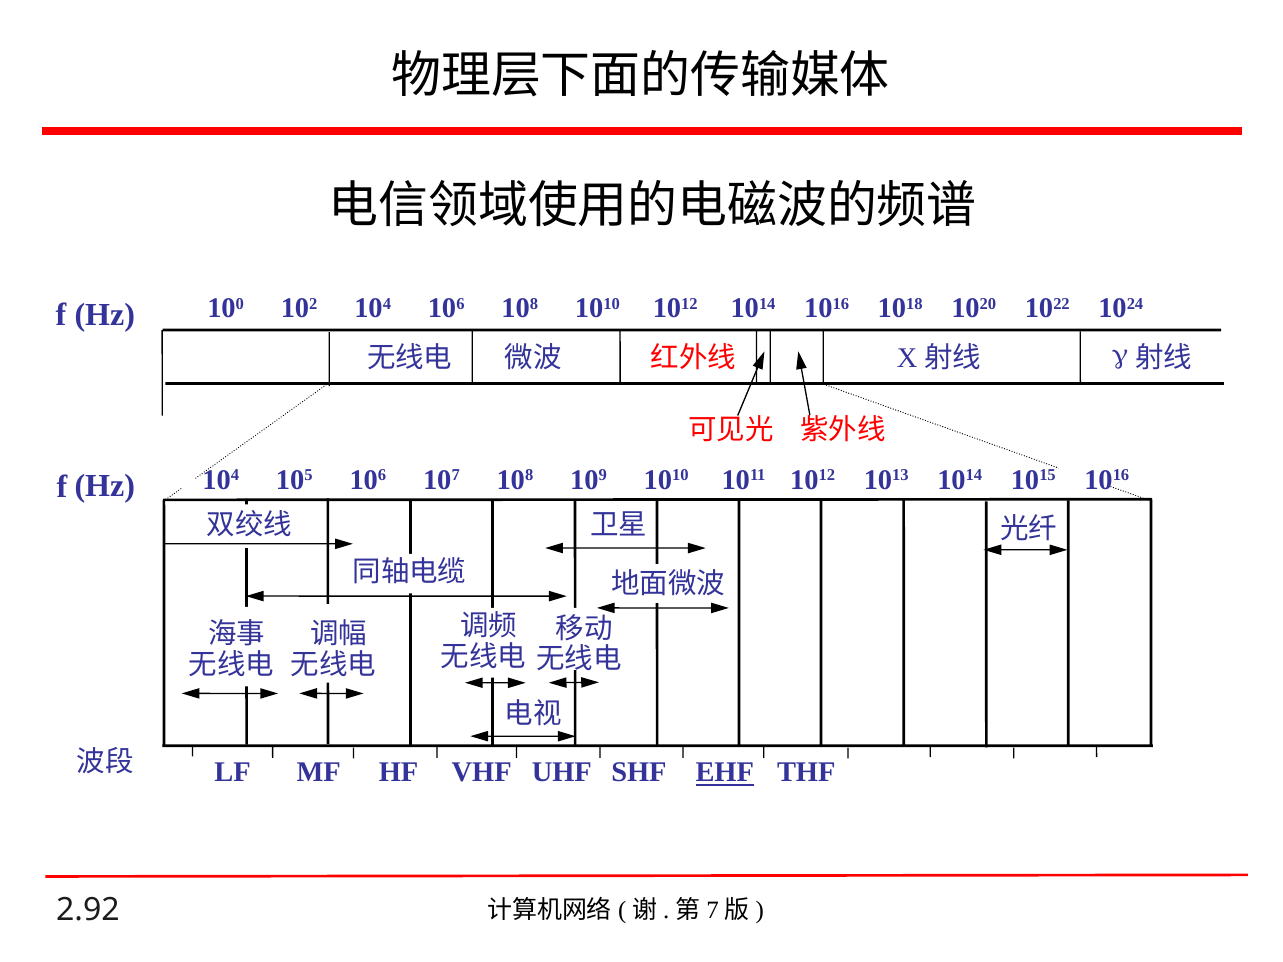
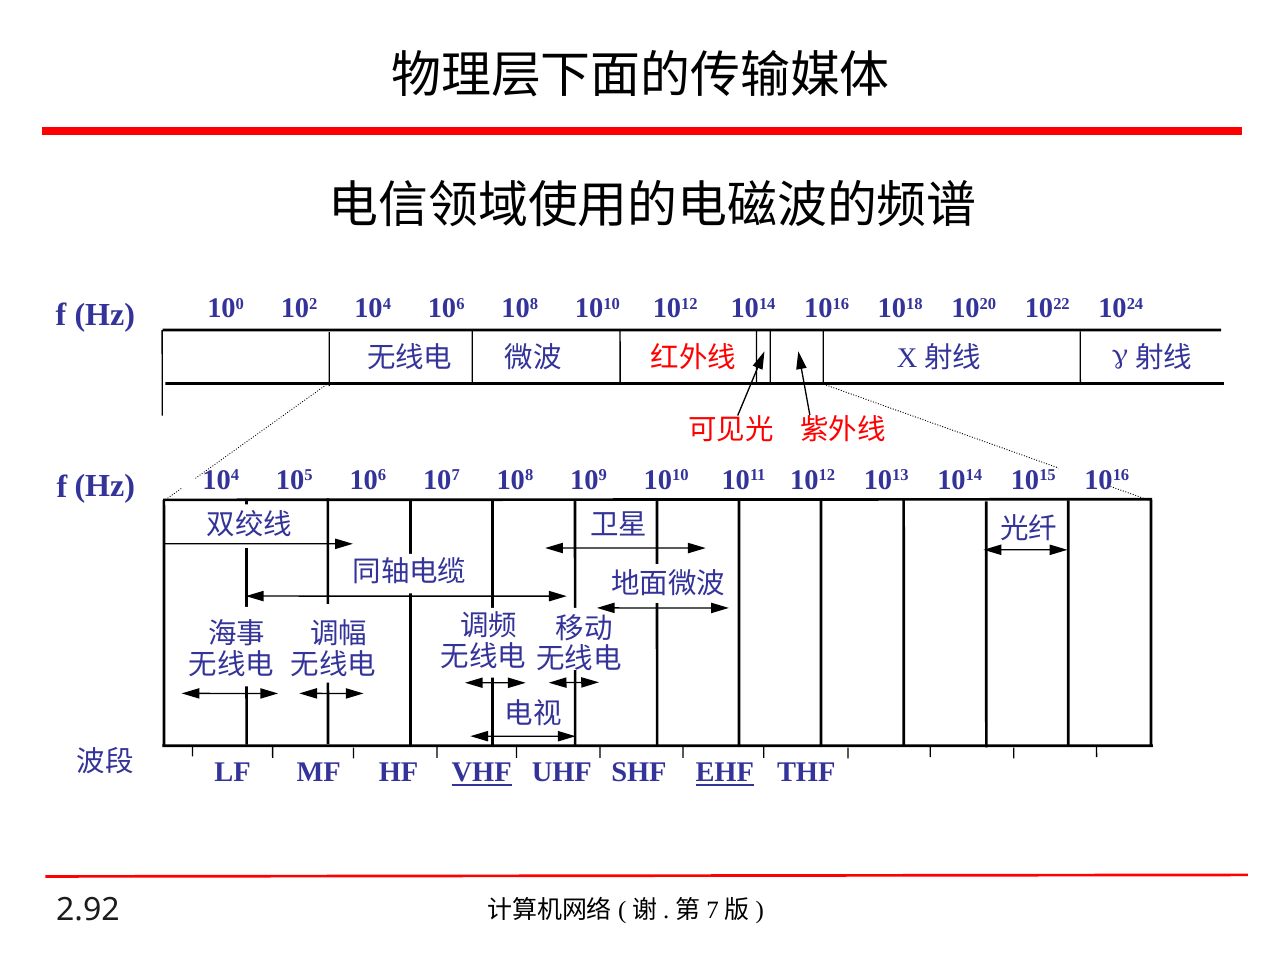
VHF underline: none -> present (482, 773)
